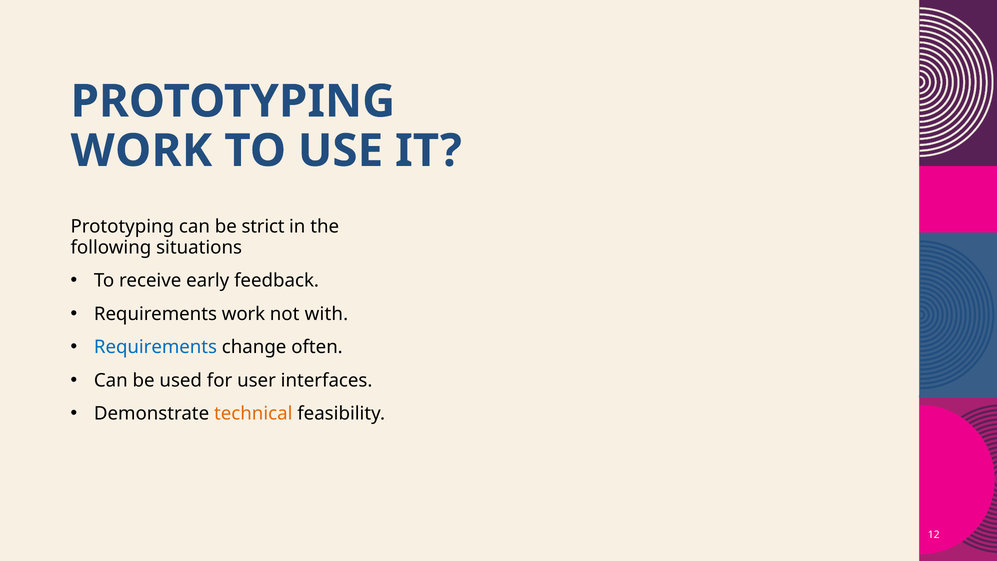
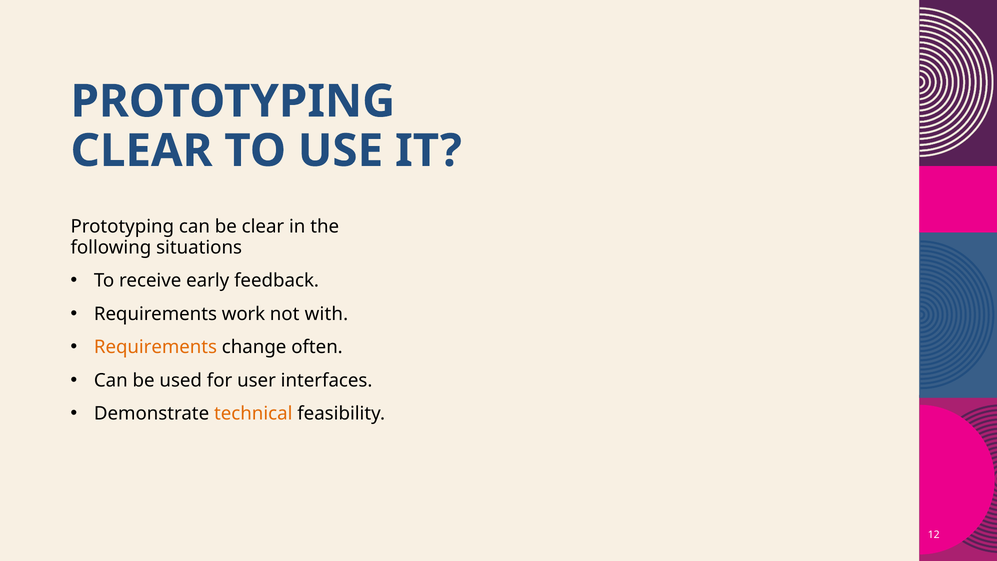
WORK: WORK -> CLEAR (142, 151)
be strict: strict -> clear (263, 226)
Requirements colour: blue -> orange (155, 347)
